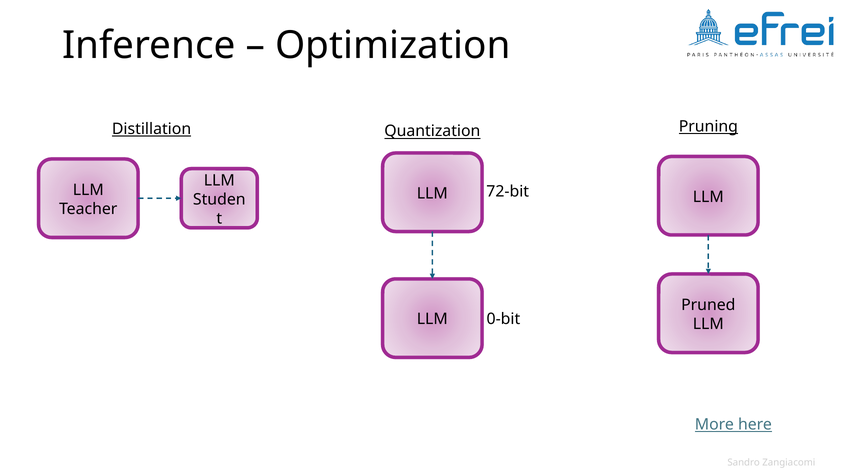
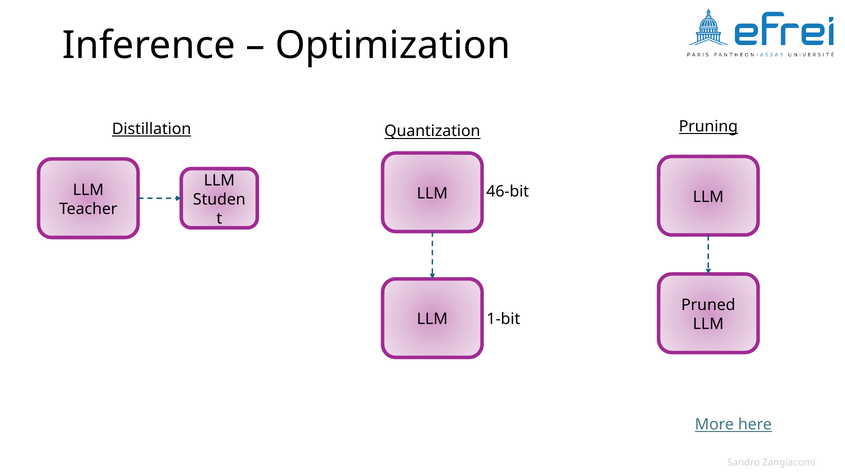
72-bit: 72-bit -> 46-bit (508, 191)
0-bit: 0-bit -> 1-bit (503, 319)
